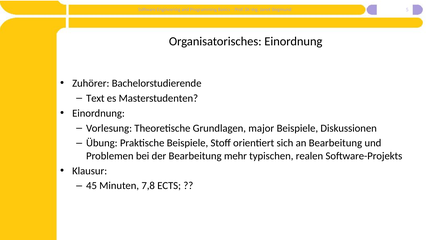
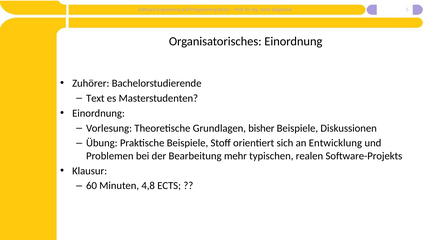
major: major -> bisher (261, 128)
an Bearbeitung: Bearbeitung -> Entwicklung (335, 143)
45: 45 -> 60 (92, 185)
7,8: 7,8 -> 4,8 (148, 185)
